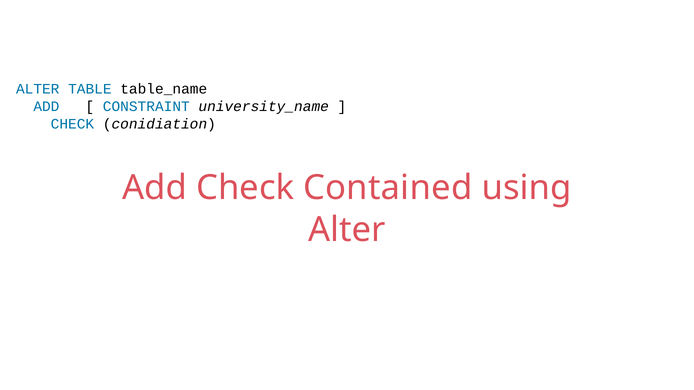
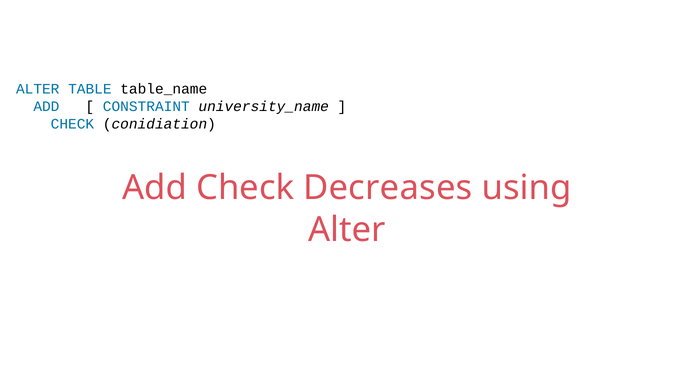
Contained: Contained -> Decreases (388, 188)
